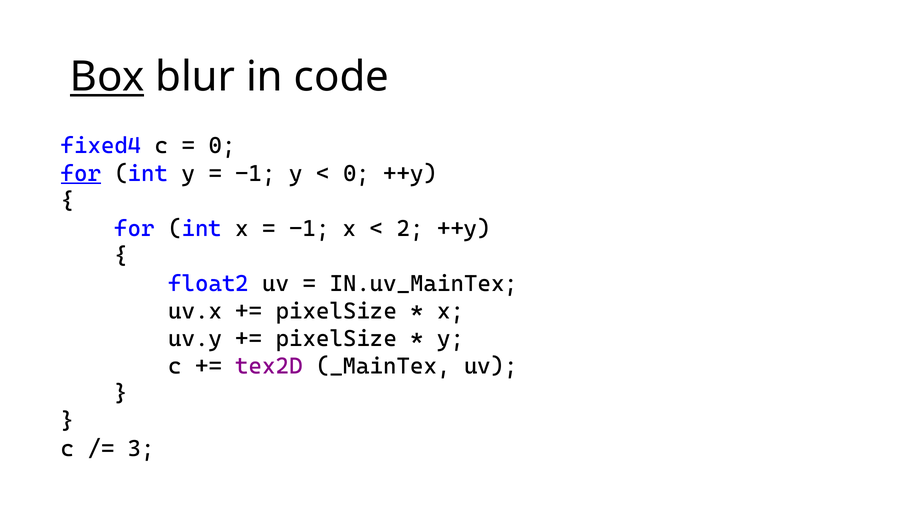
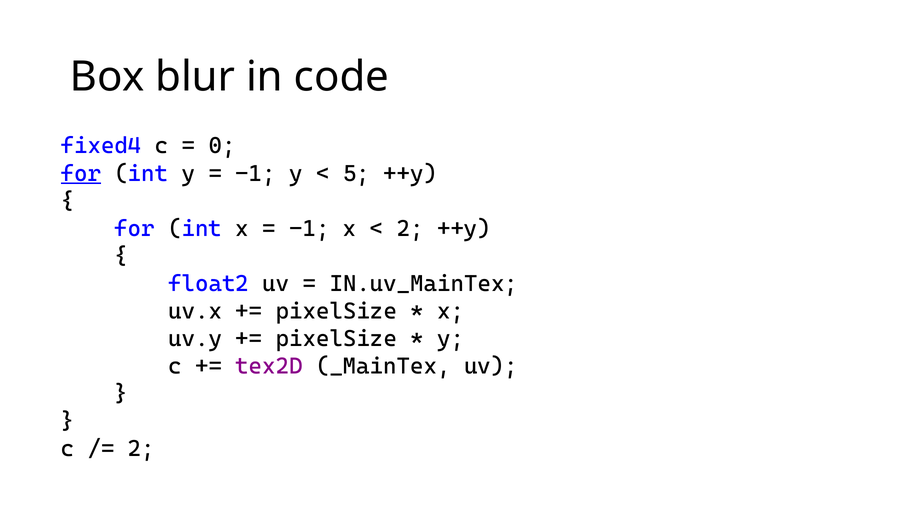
Box underline: present -> none (107, 77)
0: 0 -> 5 (356, 174)
3: 3 -> 2 (141, 449)
